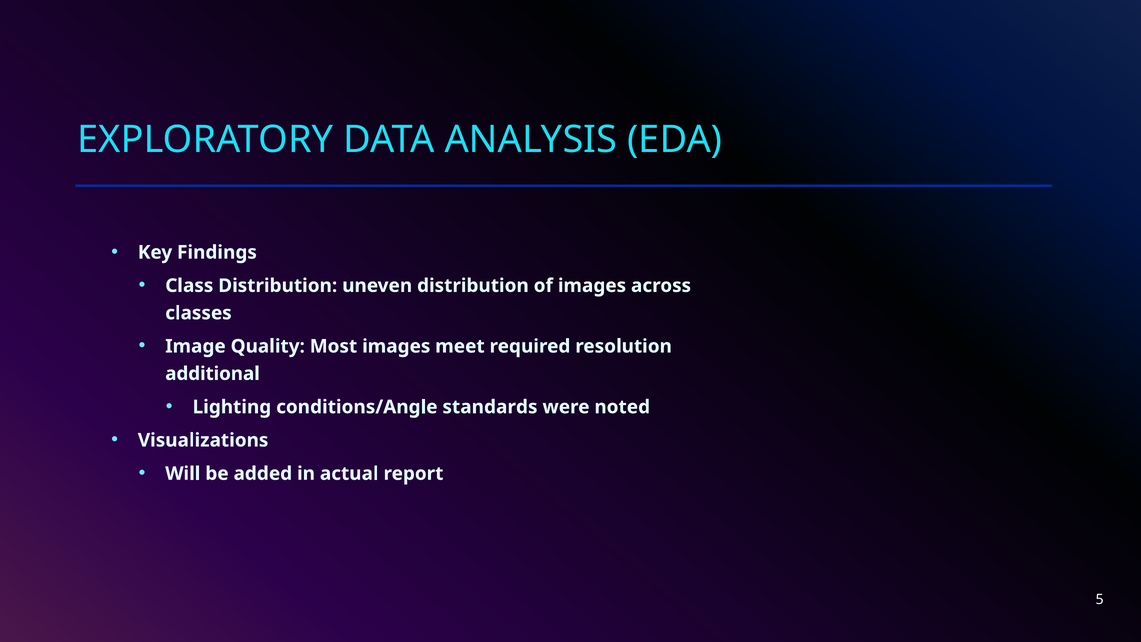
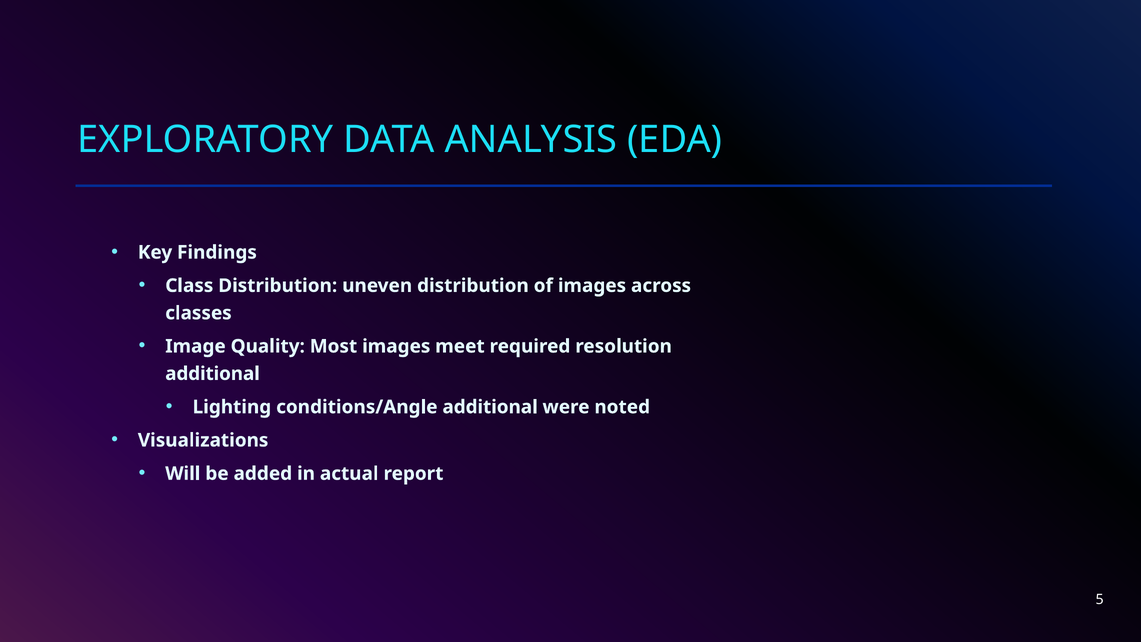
conditions/Angle standards: standards -> additional (490, 407)
